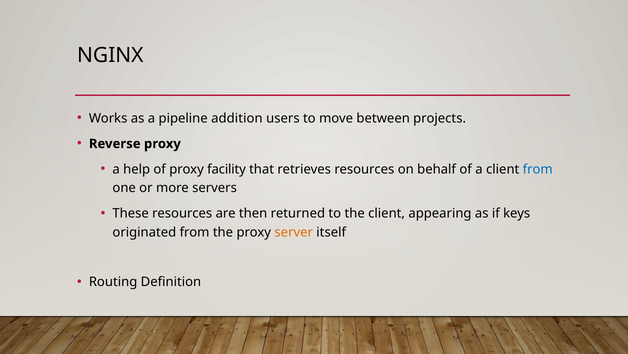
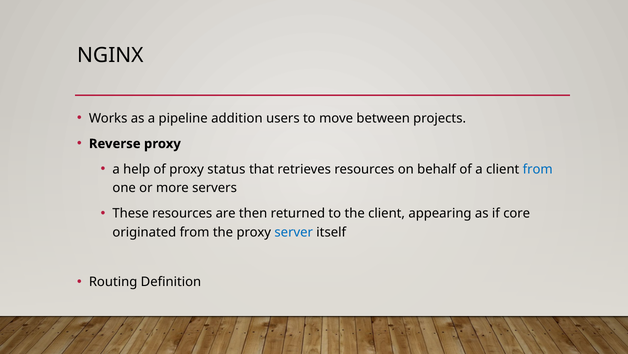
facility: facility -> status (226, 169)
keys: keys -> core (517, 213)
server colour: orange -> blue (294, 232)
